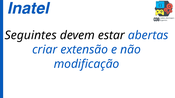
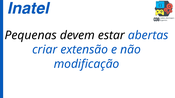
Seguintes: Seguintes -> Pequenas (31, 35)
